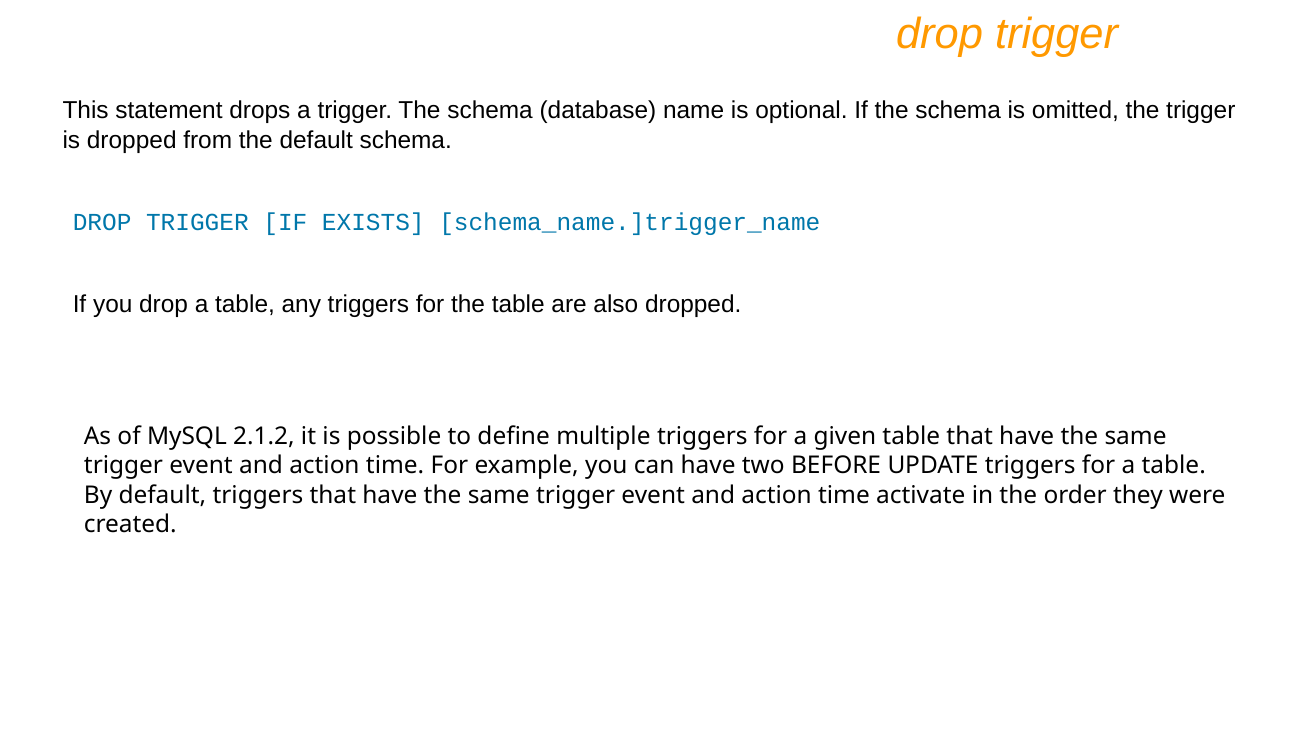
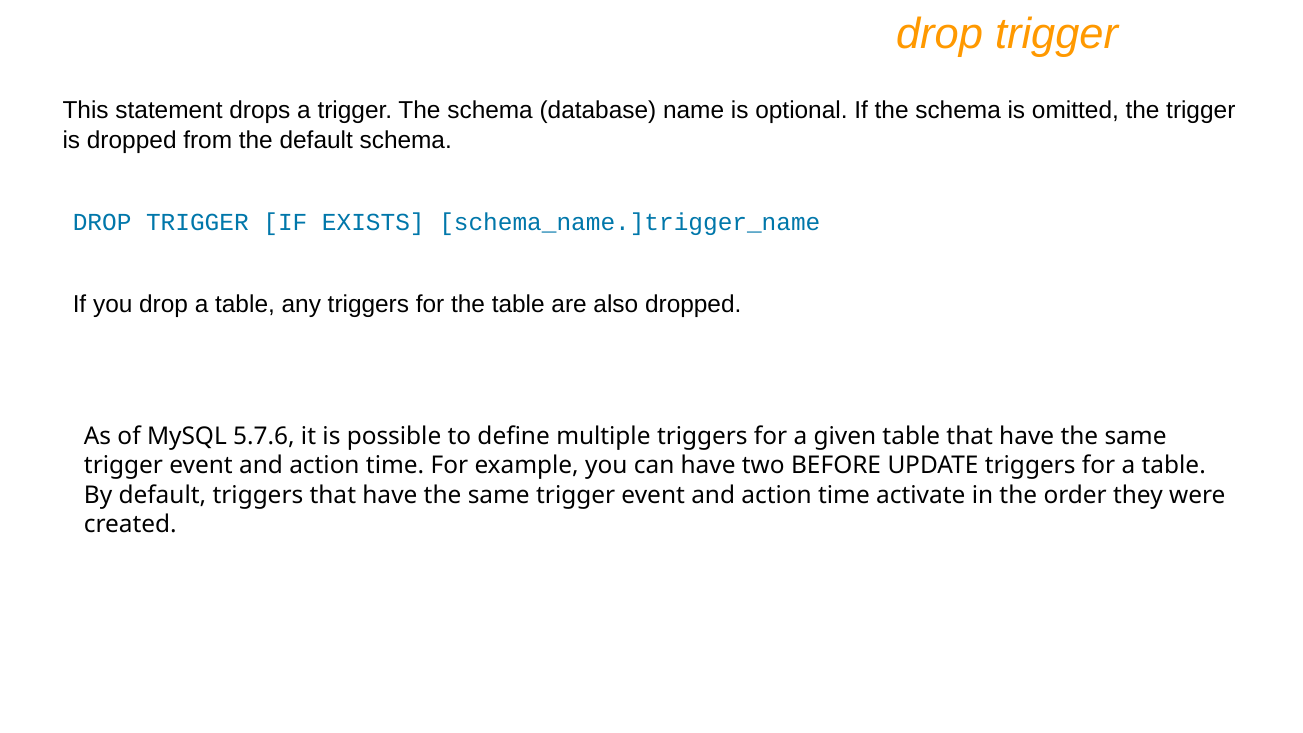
2.1.2: 2.1.2 -> 5.7.6 (264, 436)
